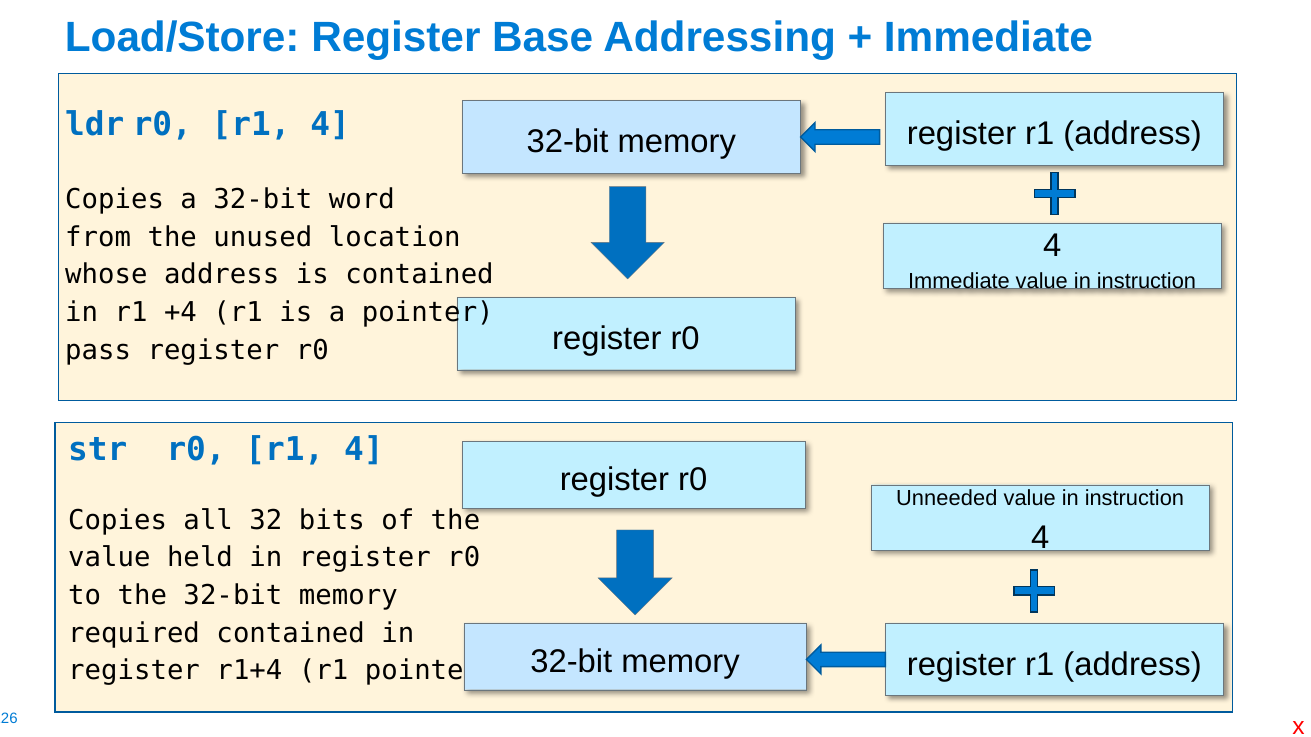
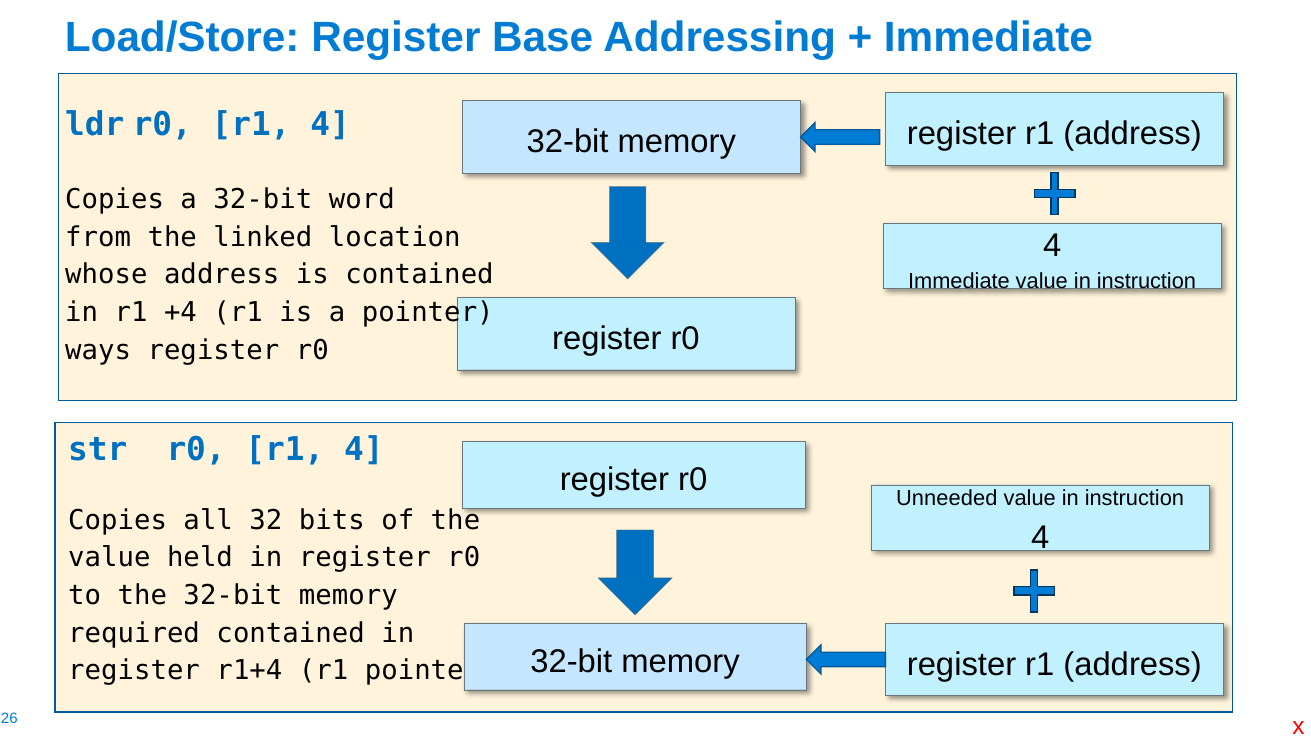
unused: unused -> linked (263, 237)
pass: pass -> ways (98, 350)
